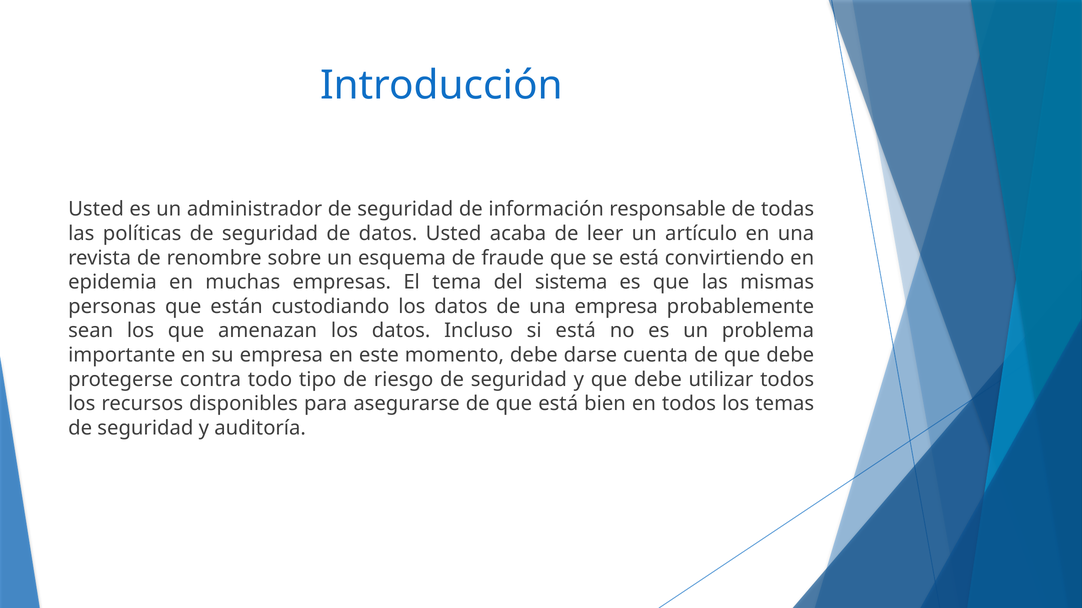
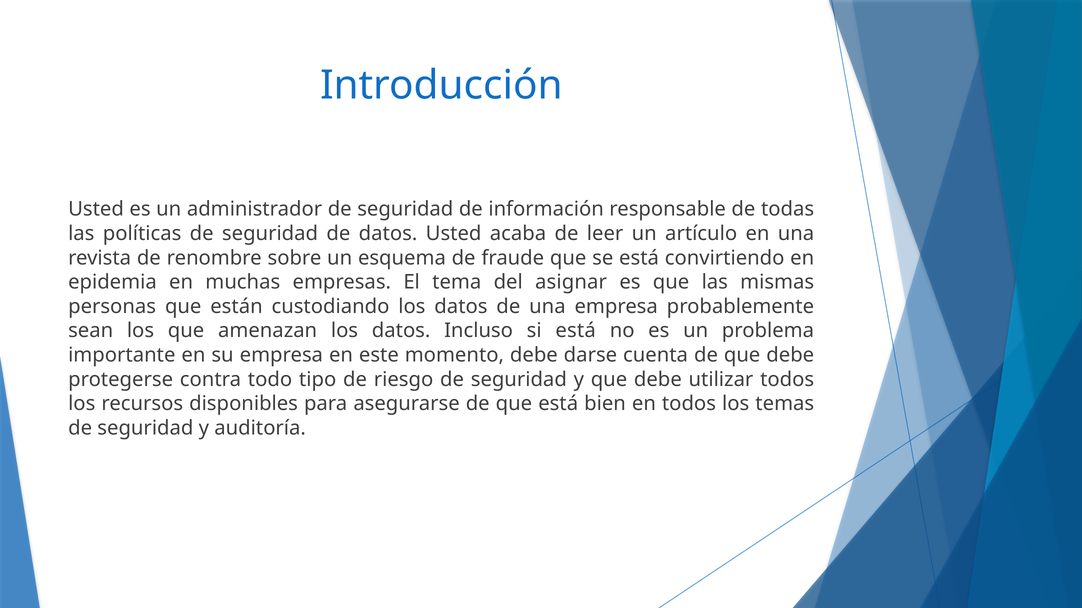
sistema: sistema -> asignar (571, 282)
